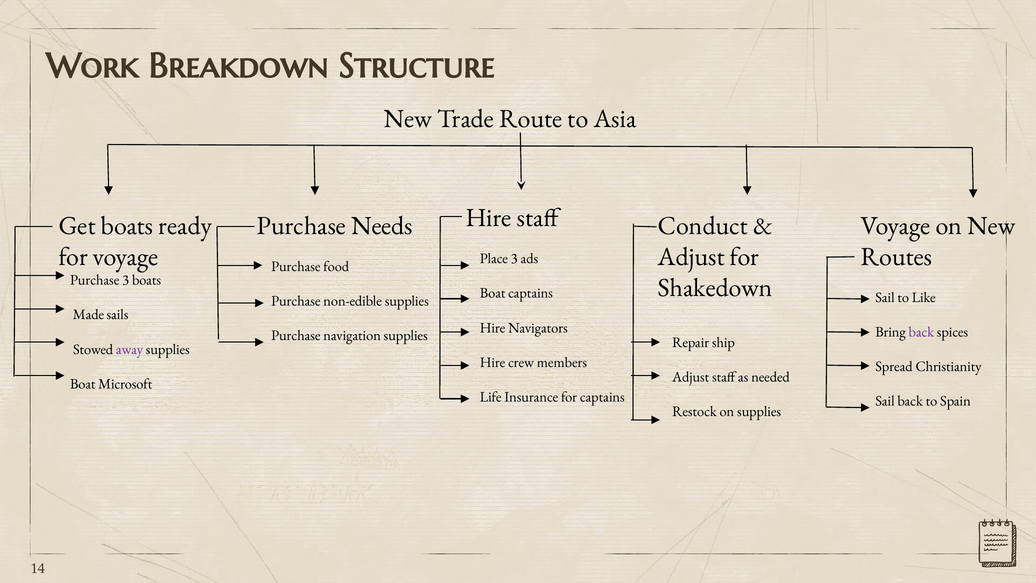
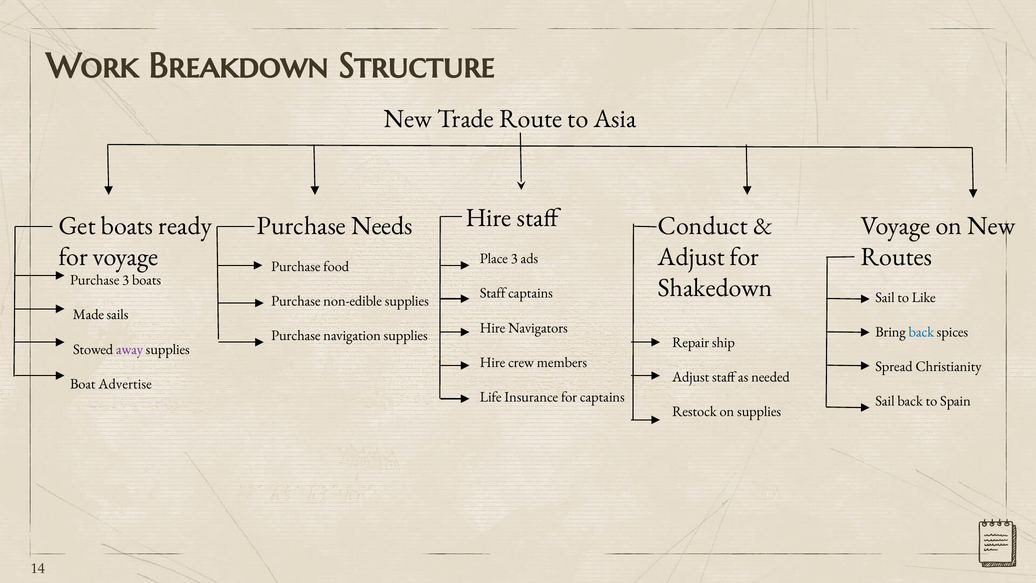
Boat: Boat -> Staff (493, 293)
back colour: purple -> blue (921, 332)
Microsoft: Microsoft -> Advertise (125, 384)
